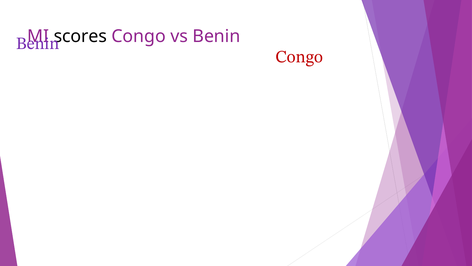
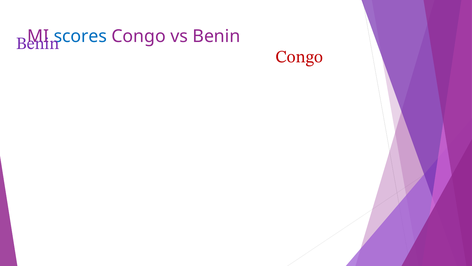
scores colour: black -> blue (80, 36)
